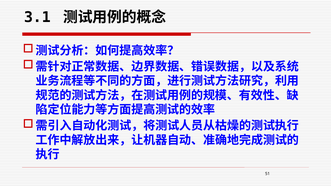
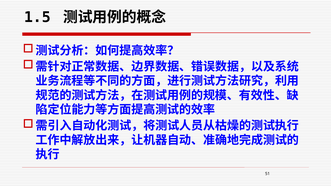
3.1: 3.1 -> 1.5 (37, 17)
